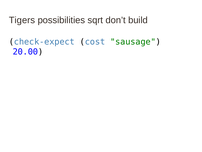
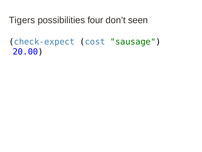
sqrt: sqrt -> four (95, 20)
build: build -> seen (138, 20)
